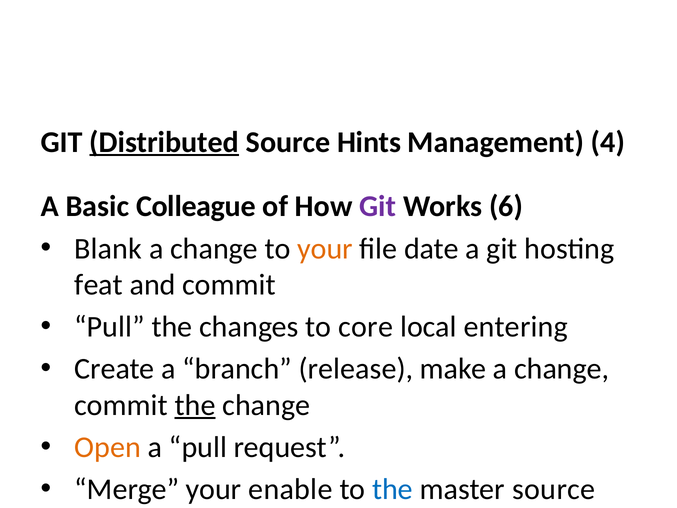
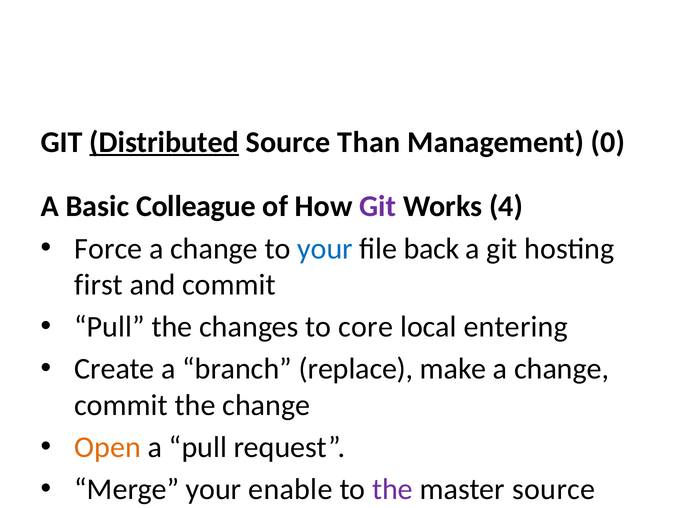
Hints: Hints -> Than (369, 142)
4: 4 -> 0 (608, 142)
6: 6 -> 4 (506, 206)
Blank: Blank -> Force (108, 248)
your colour: orange -> blue (325, 248)
date: date -> back (431, 248)
feat: feat -> first (99, 285)
release: release -> replace (356, 369)
the underline: present -> none (195, 405)
the colour: blue -> purple (392, 489)
